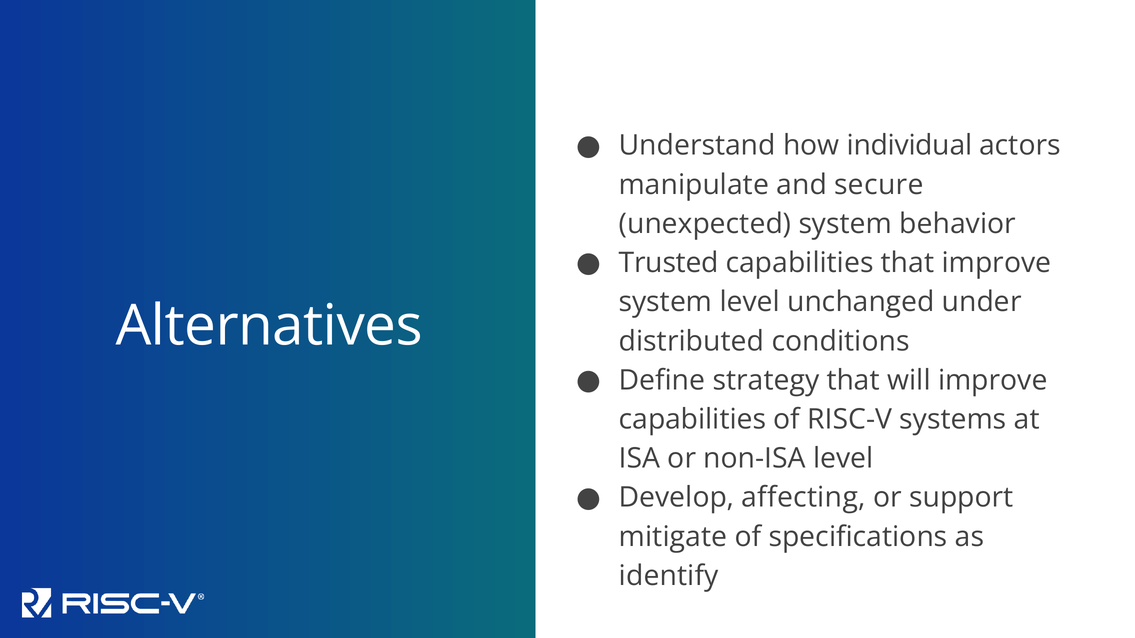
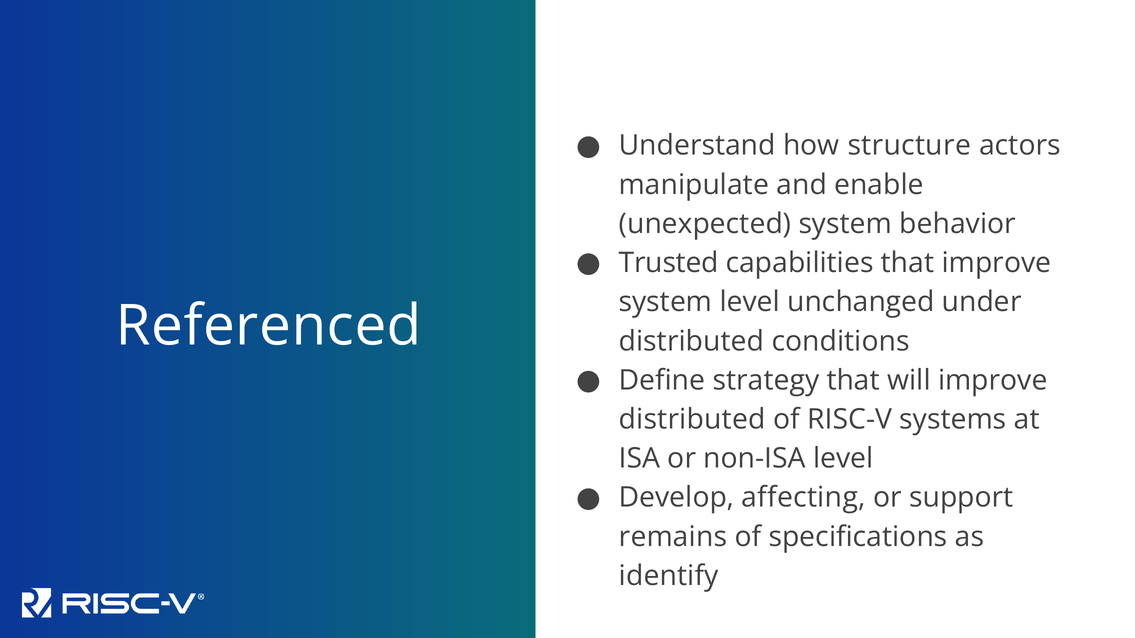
individual: individual -> structure (909, 146)
secure: secure -> enable (879, 185)
Alternatives: Alternatives -> Referenced (269, 326)
capabilities: capabilities -> distributed (692, 420)
mitigate: mitigate -> remains (673, 537)
